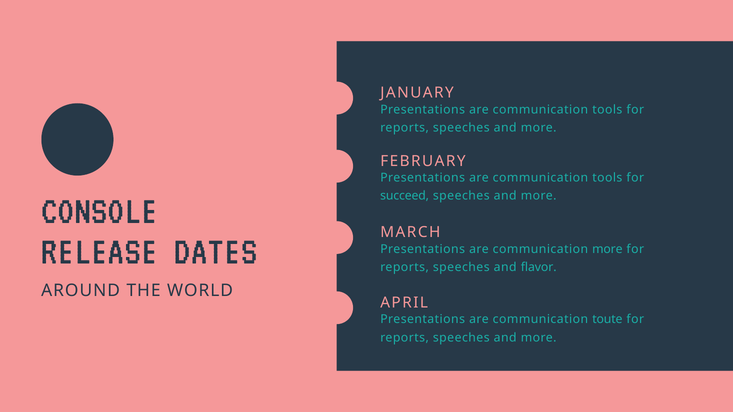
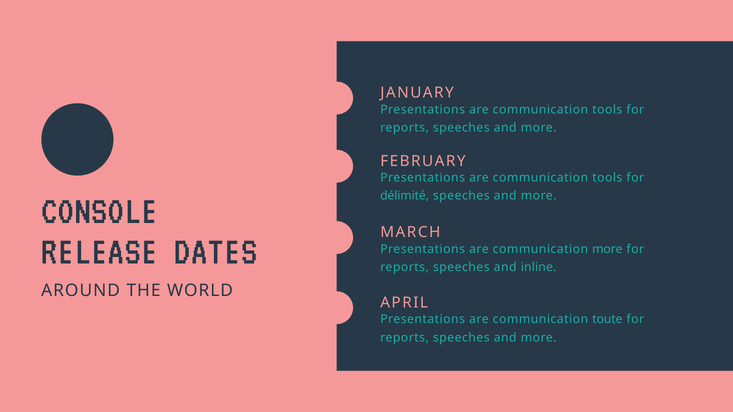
succeed: succeed -> délimité (405, 196)
flavor: flavor -> inline (539, 268)
